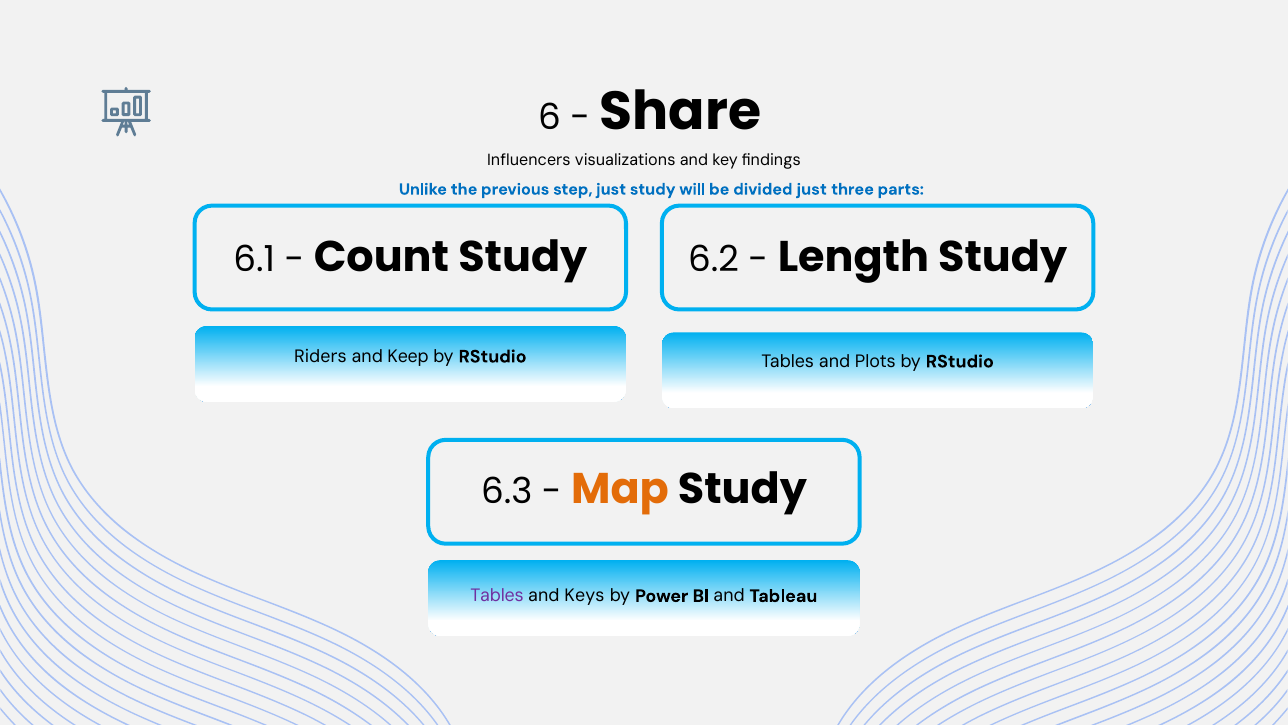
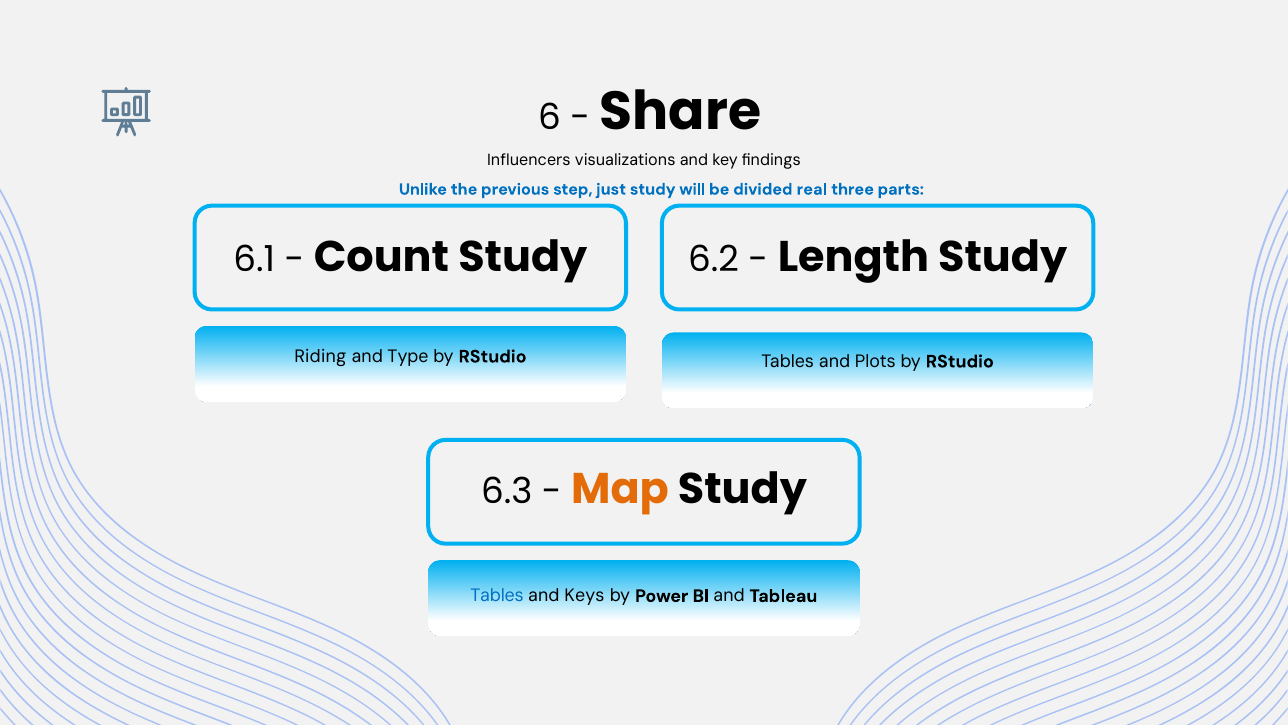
divided just: just -> real (812, 189)
Riders: Riders -> Riding (320, 356)
Keep: Keep -> Type (408, 356)
Tables colour: purple -> blue (497, 596)
